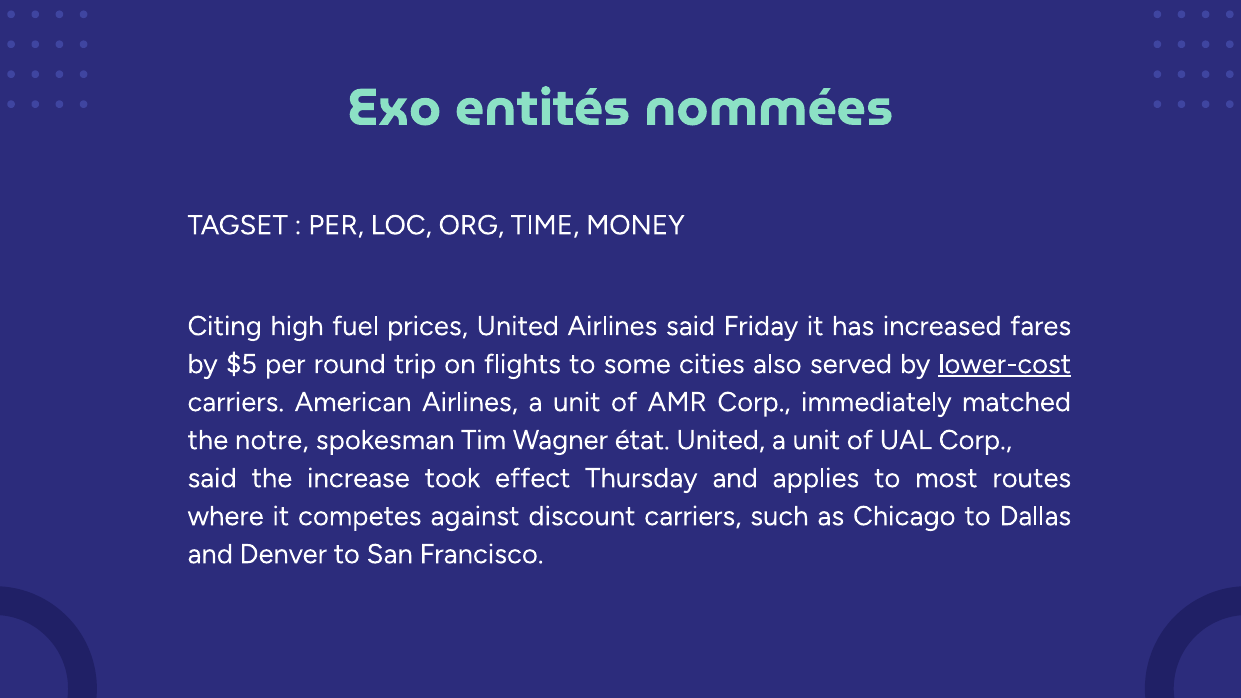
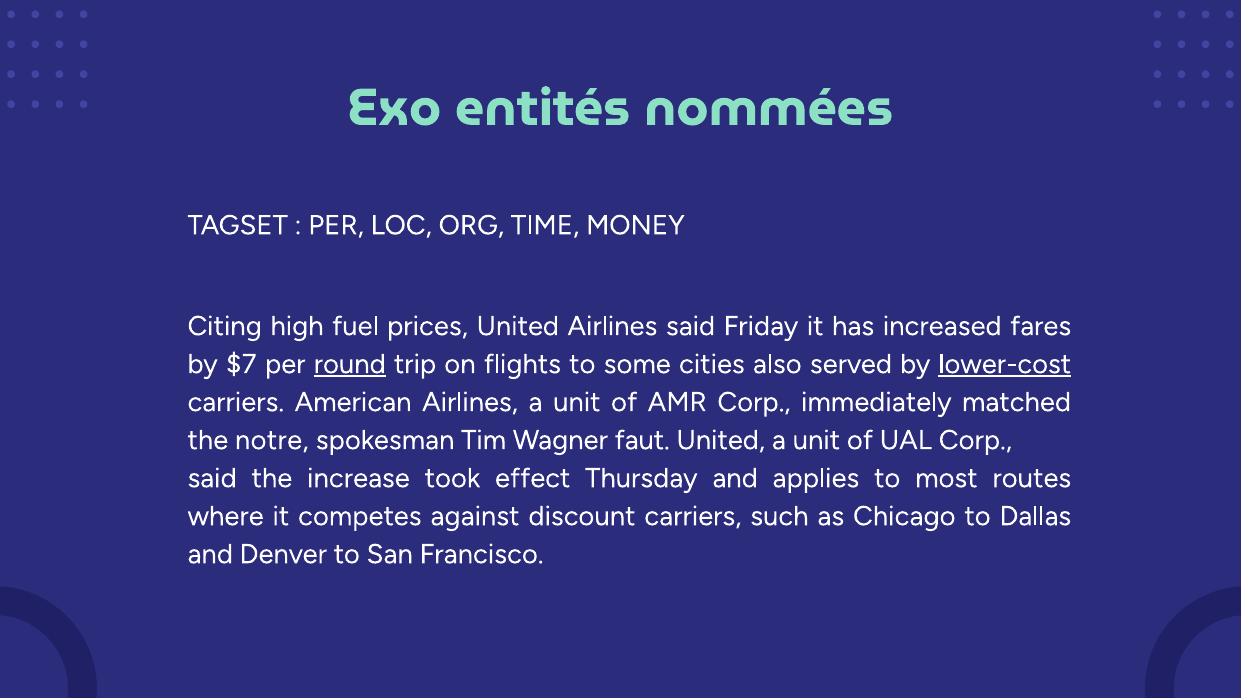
$5: $5 -> $7 (241, 364)
round underline: none -> present (350, 364)
état: état -> faut (642, 440)
